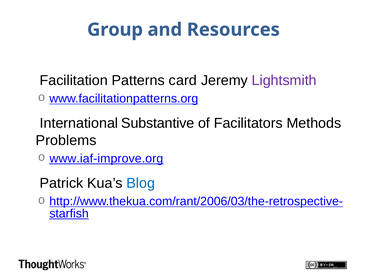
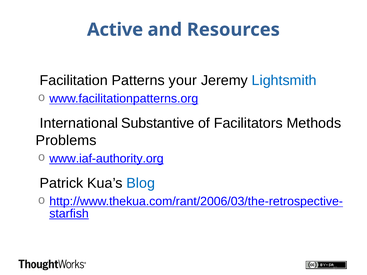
Group: Group -> Active (115, 30)
card: card -> your (183, 81)
Lightsmith colour: purple -> blue (284, 81)
www.iaf-improve.org: www.iaf-improve.org -> www.iaf-authority.org (106, 159)
